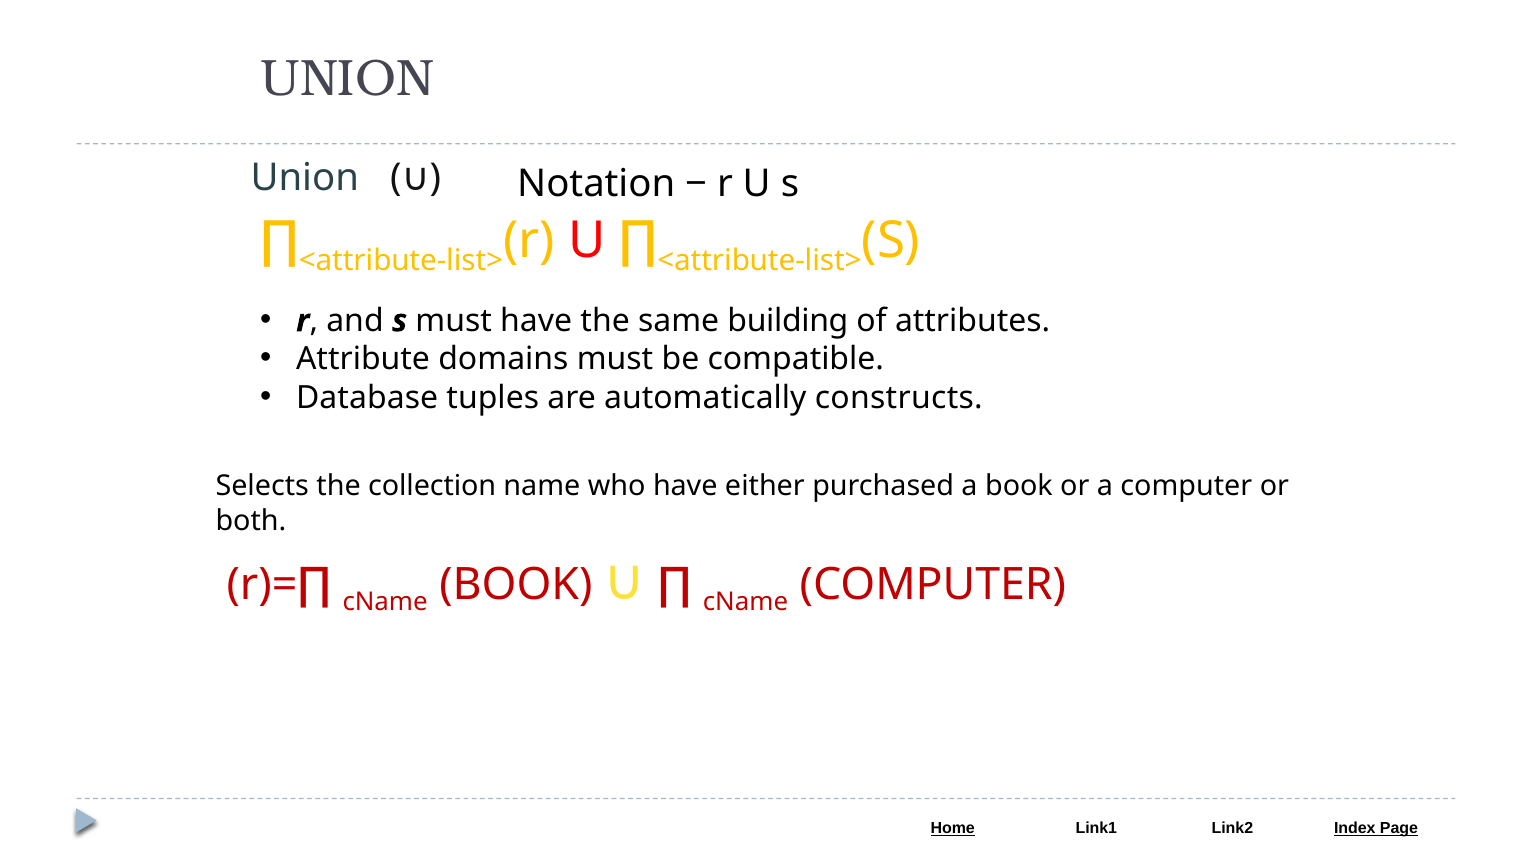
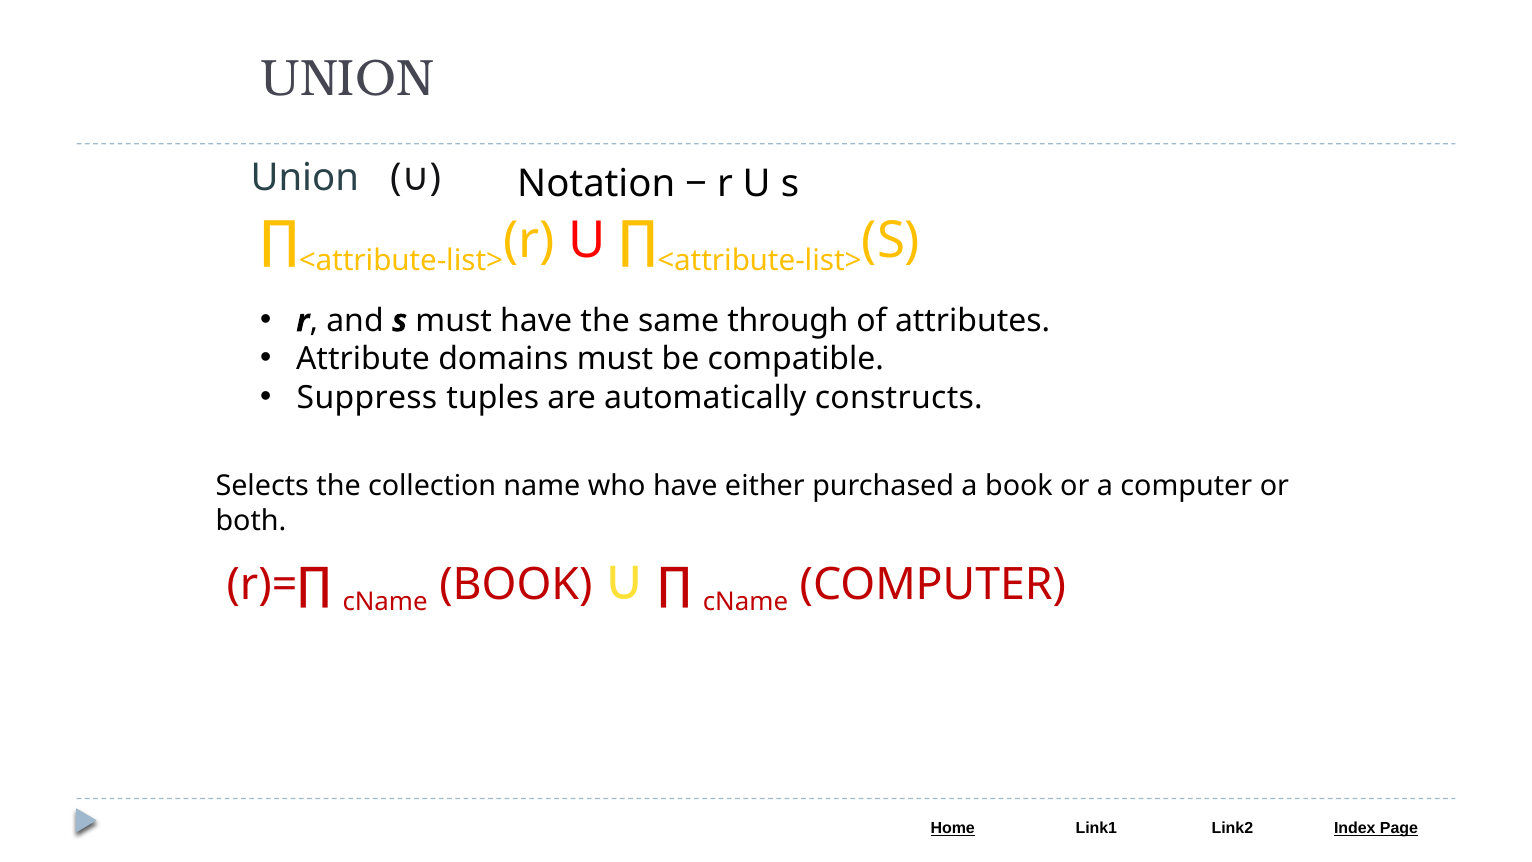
building: building -> through (788, 321)
Database: Database -> Suppress (367, 397)
